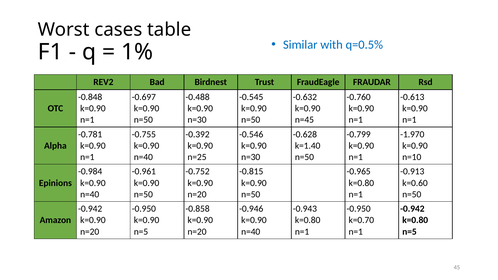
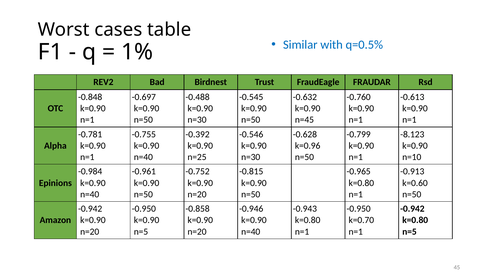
-1.970: -1.970 -> -8.123 (412, 134)
k=1.40: k=1.40 -> k=0.96 (308, 146)
